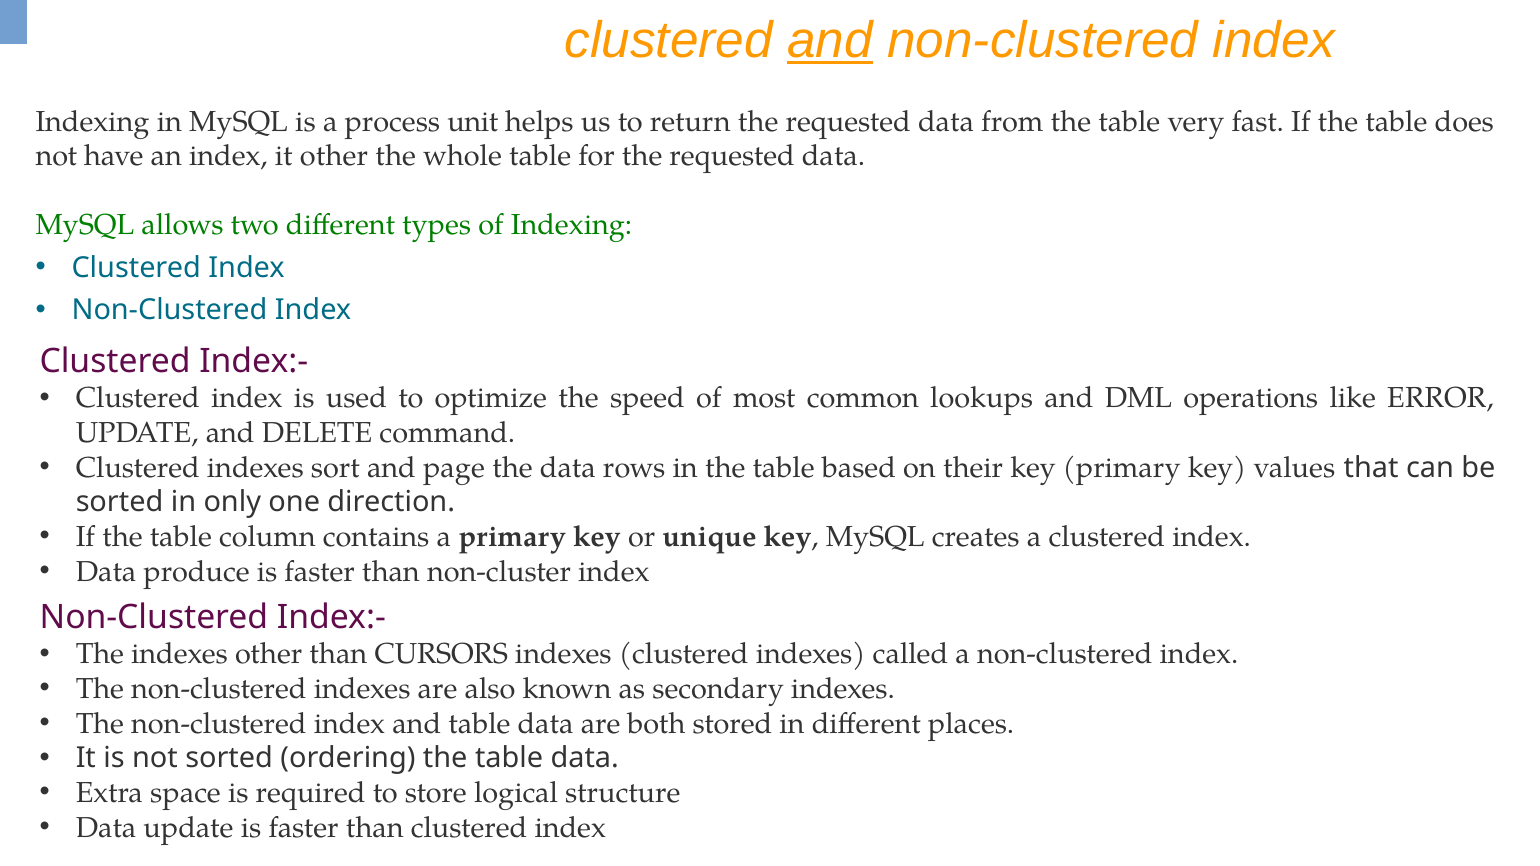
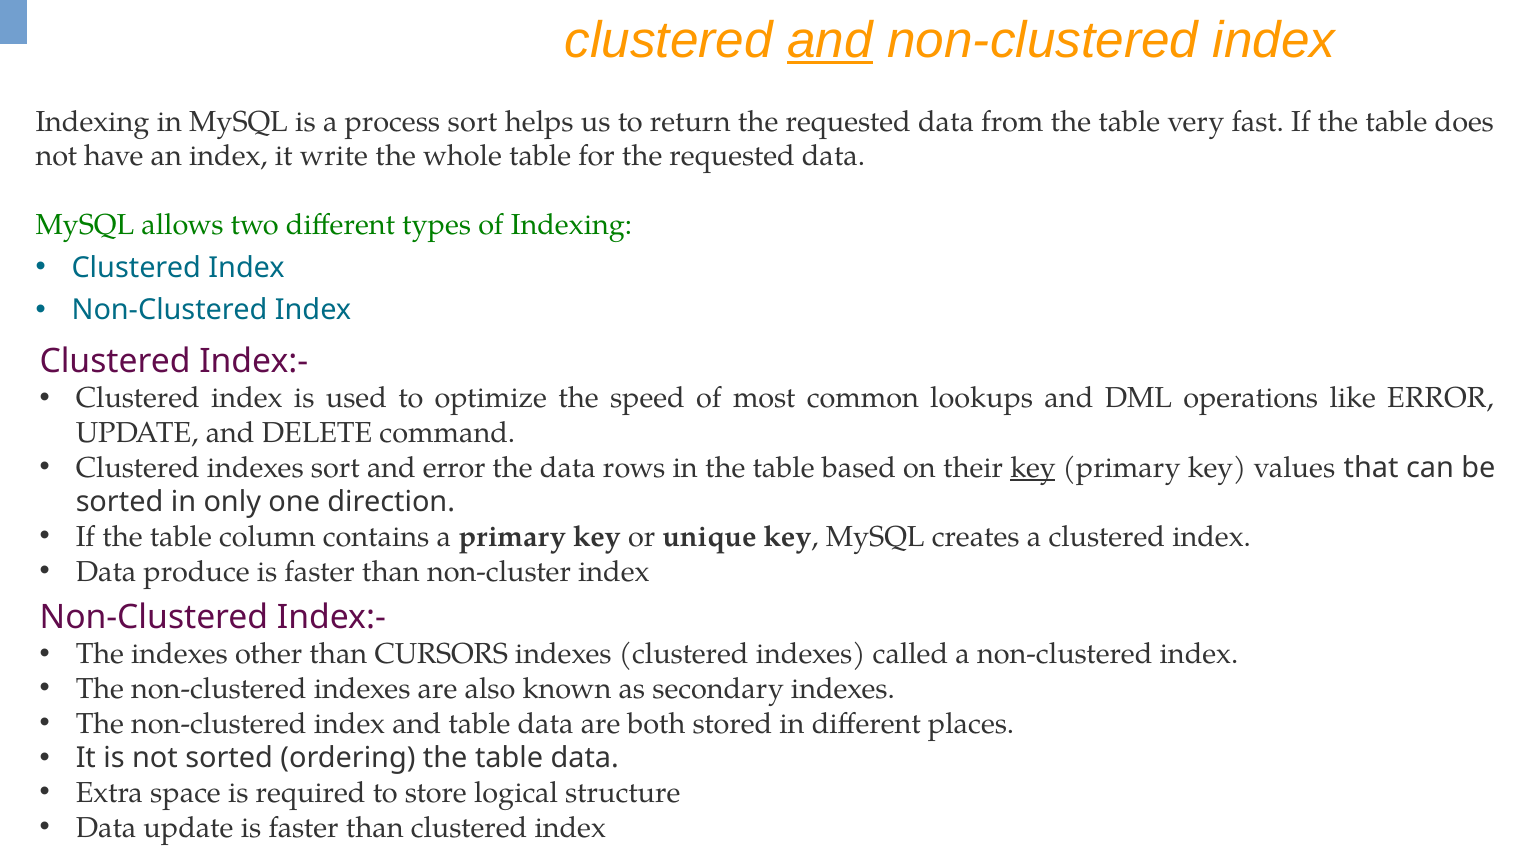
process unit: unit -> sort (473, 122)
it other: other -> write (334, 156)
and page: page -> error (454, 468)
key underline: none -> present (1033, 468)
